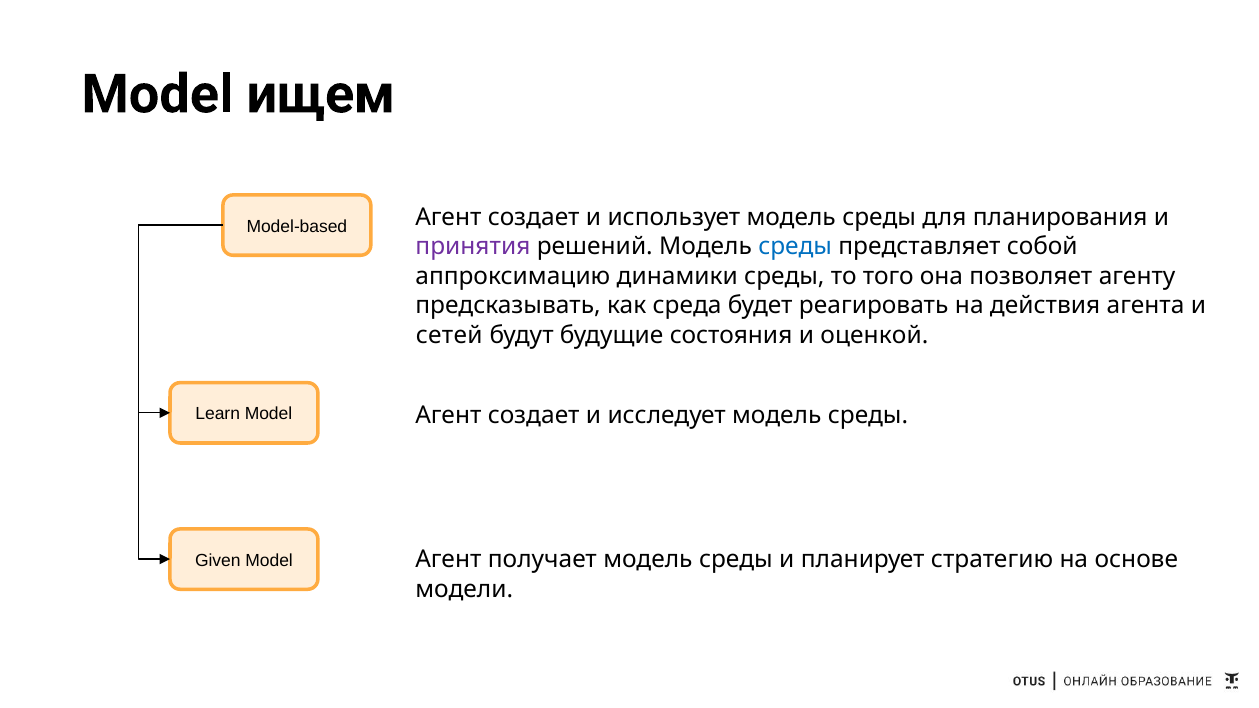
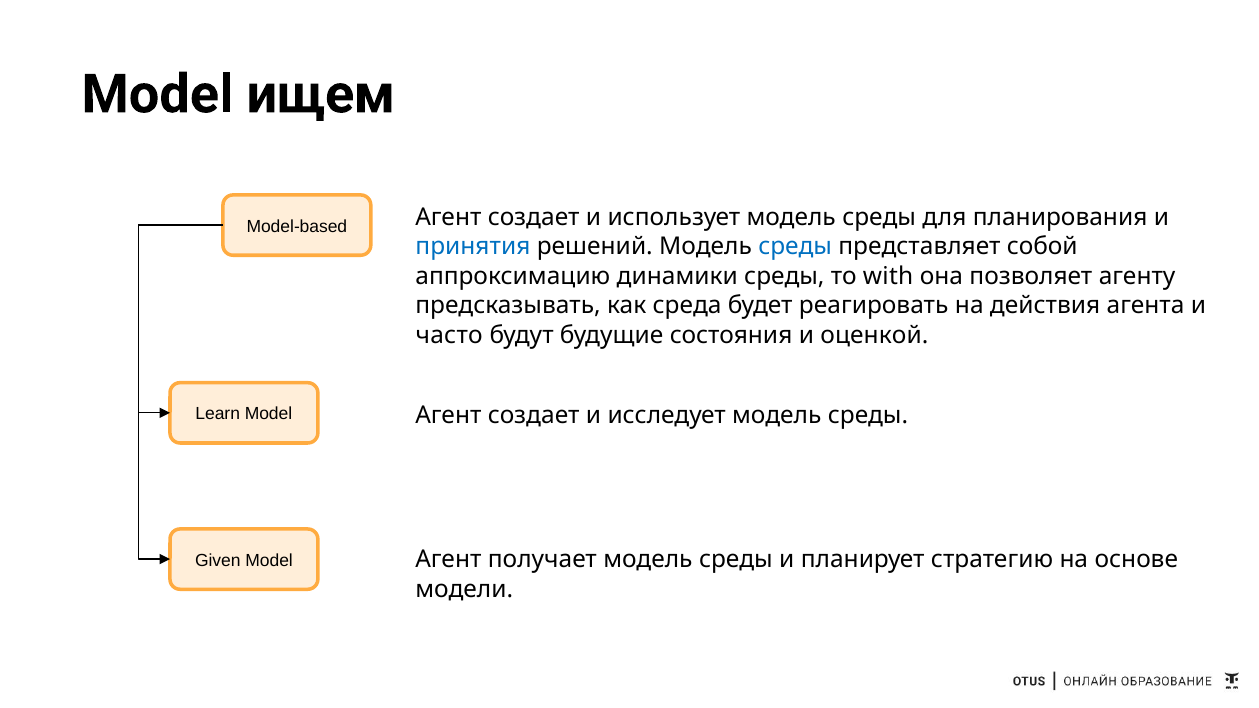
принятия colour: purple -> blue (473, 247)
того: того -> with (888, 276)
сетей: сетей -> часто (449, 335)
